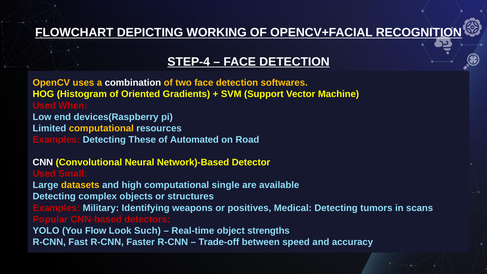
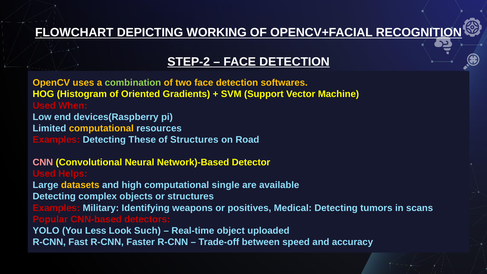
STEP-4: STEP-4 -> STEP-2 (189, 62)
combination colour: white -> light green (133, 83)
of Automated: Automated -> Structures (194, 140)
CNN colour: white -> pink (43, 162)
Small: Small -> Helps (73, 174)
Flow: Flow -> Less (96, 231)
strengths: strengths -> uploaded (268, 231)
